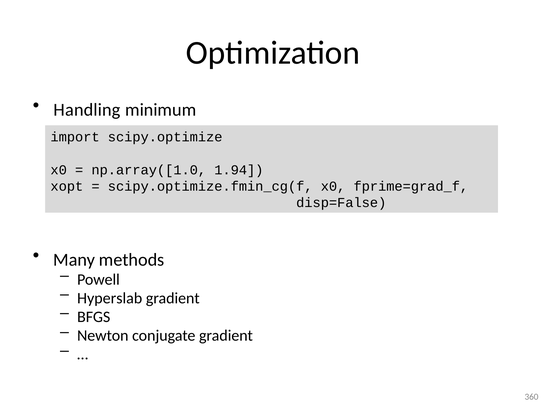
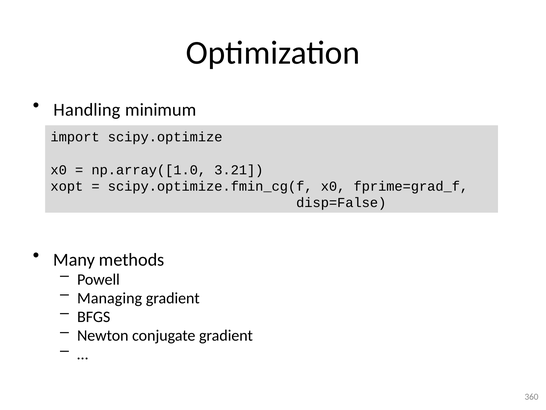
1.94: 1.94 -> 3.21 (239, 170)
Hyperslab: Hyperslab -> Managing (110, 298)
